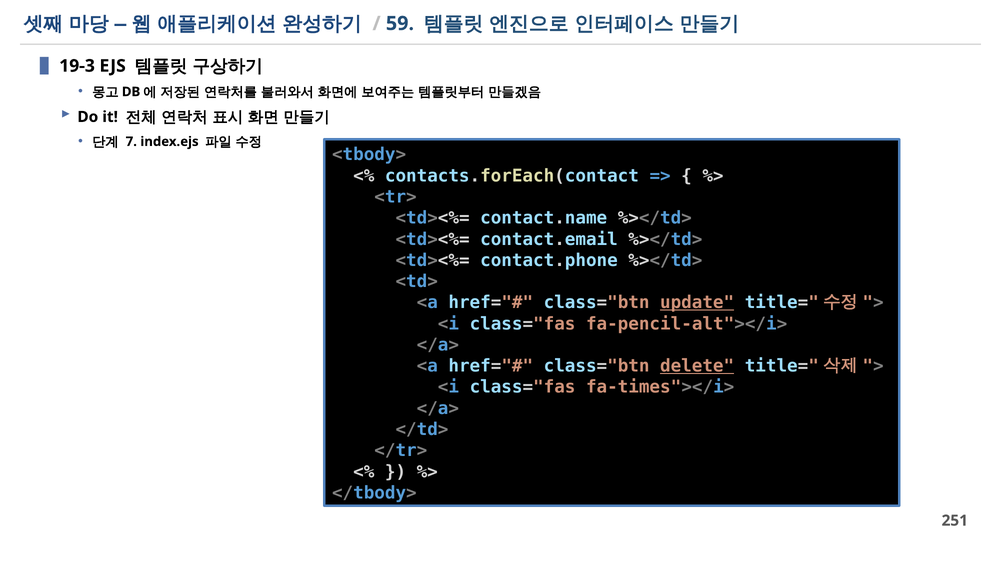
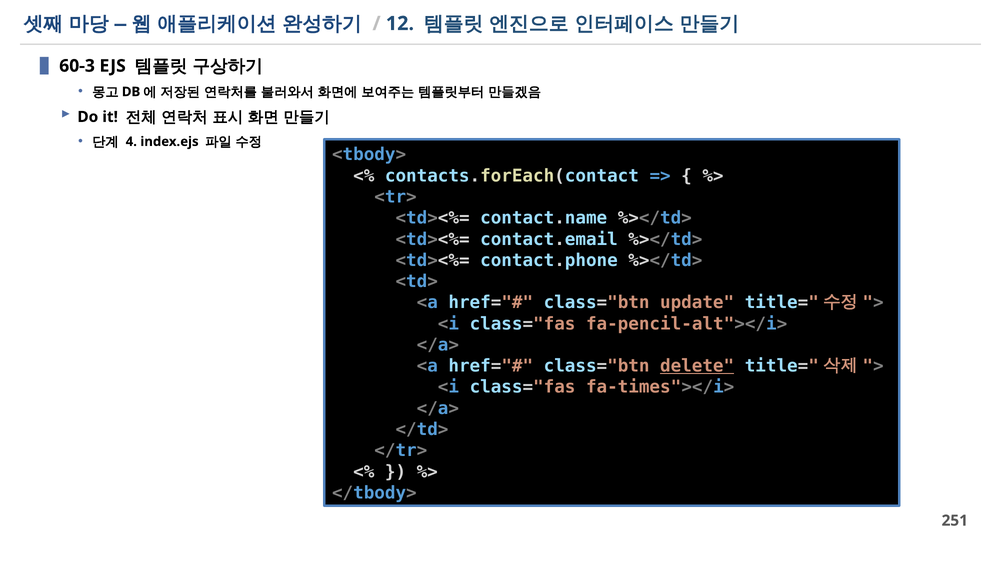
59: 59 -> 12 (400, 24)
19-3: 19-3 -> 60-3 (77, 66)
7: 7 -> 4 (131, 142)
update underline: present -> none (697, 303)
